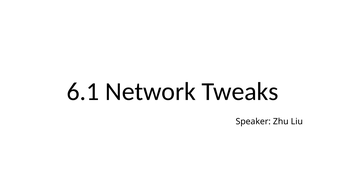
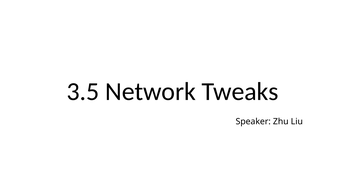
6.1: 6.1 -> 3.5 (83, 92)
